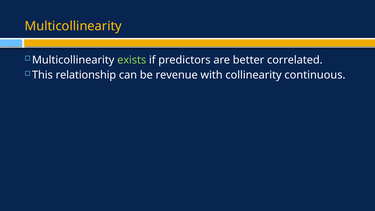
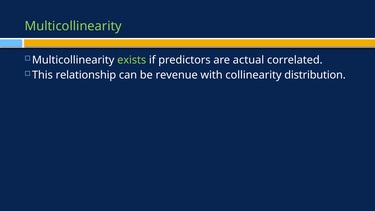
Multicollinearity colour: yellow -> light green (73, 26)
better: better -> actual (249, 60)
continuous: continuous -> distribution (315, 75)
